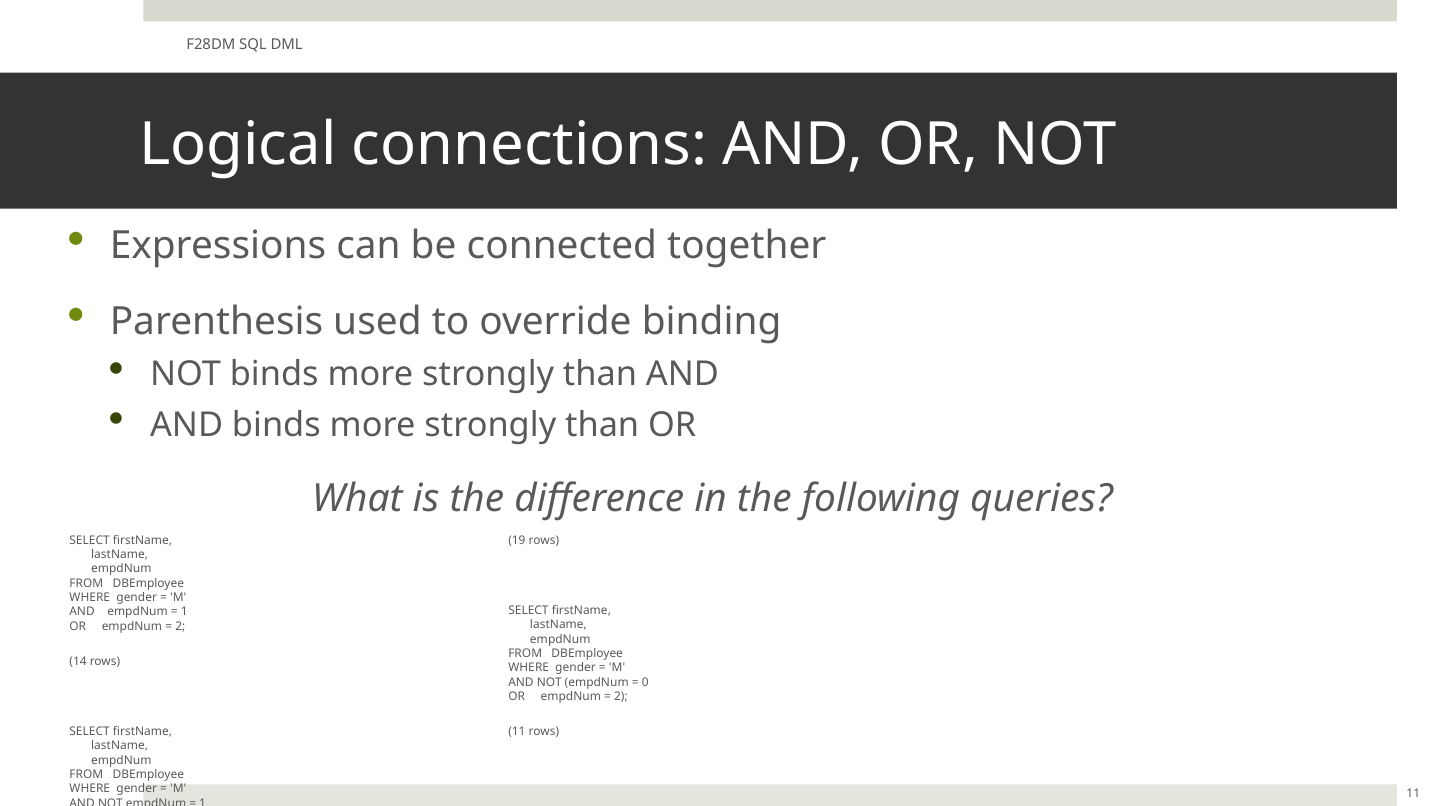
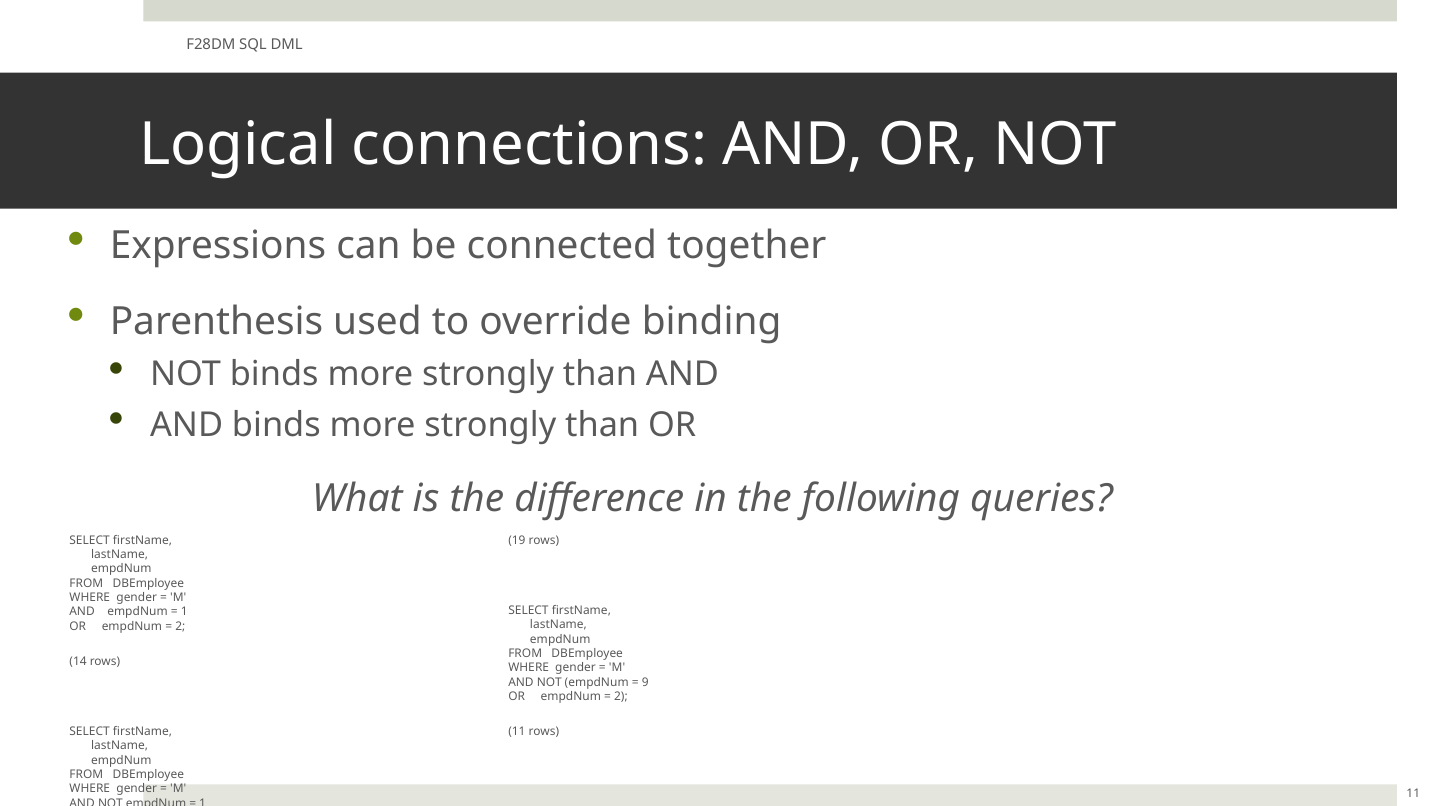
0: 0 -> 9 (645, 682)
